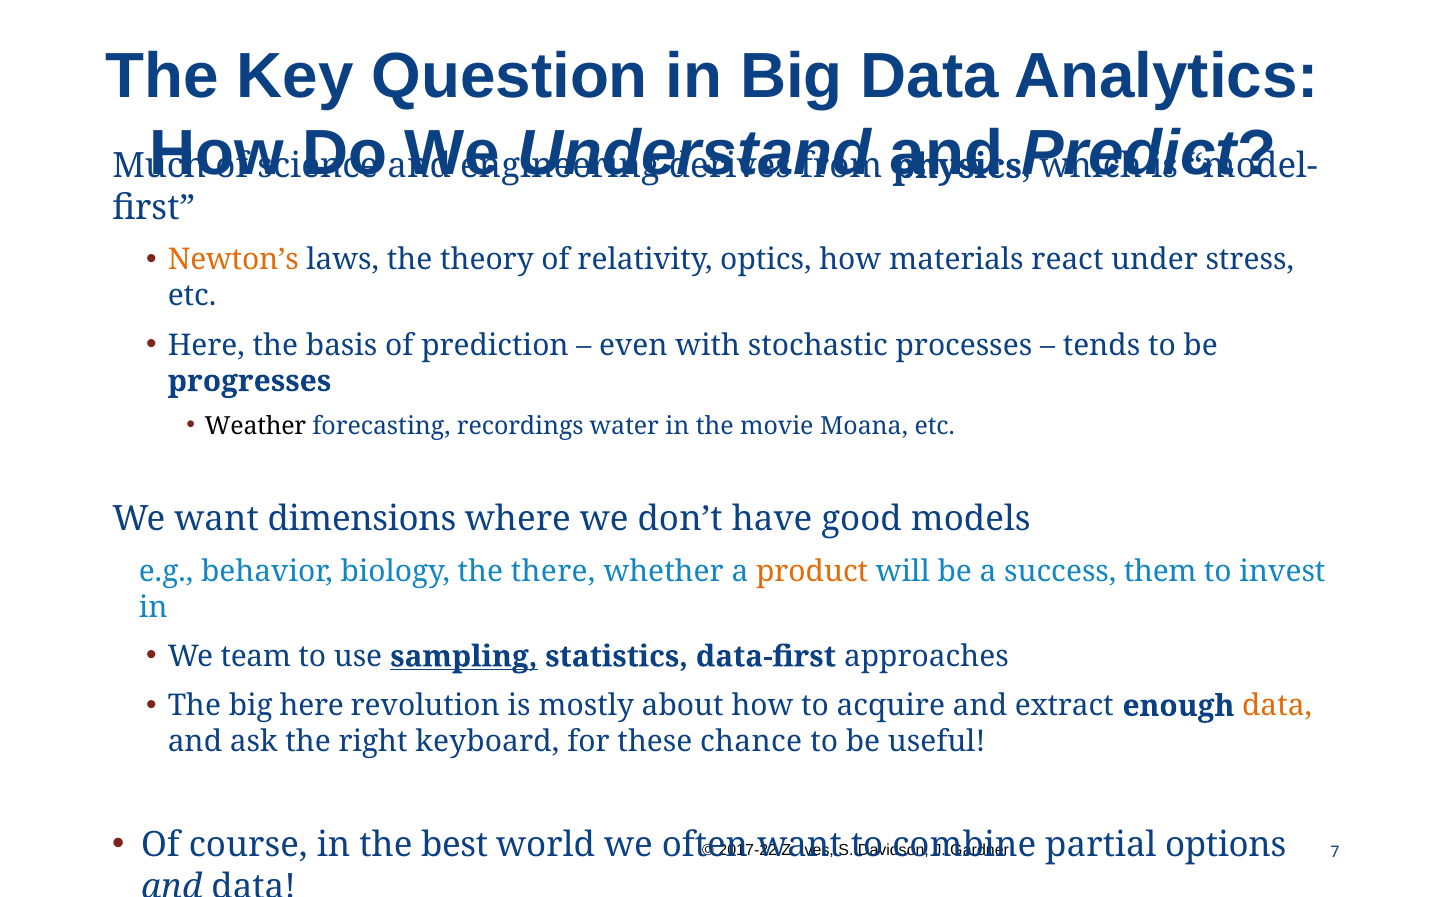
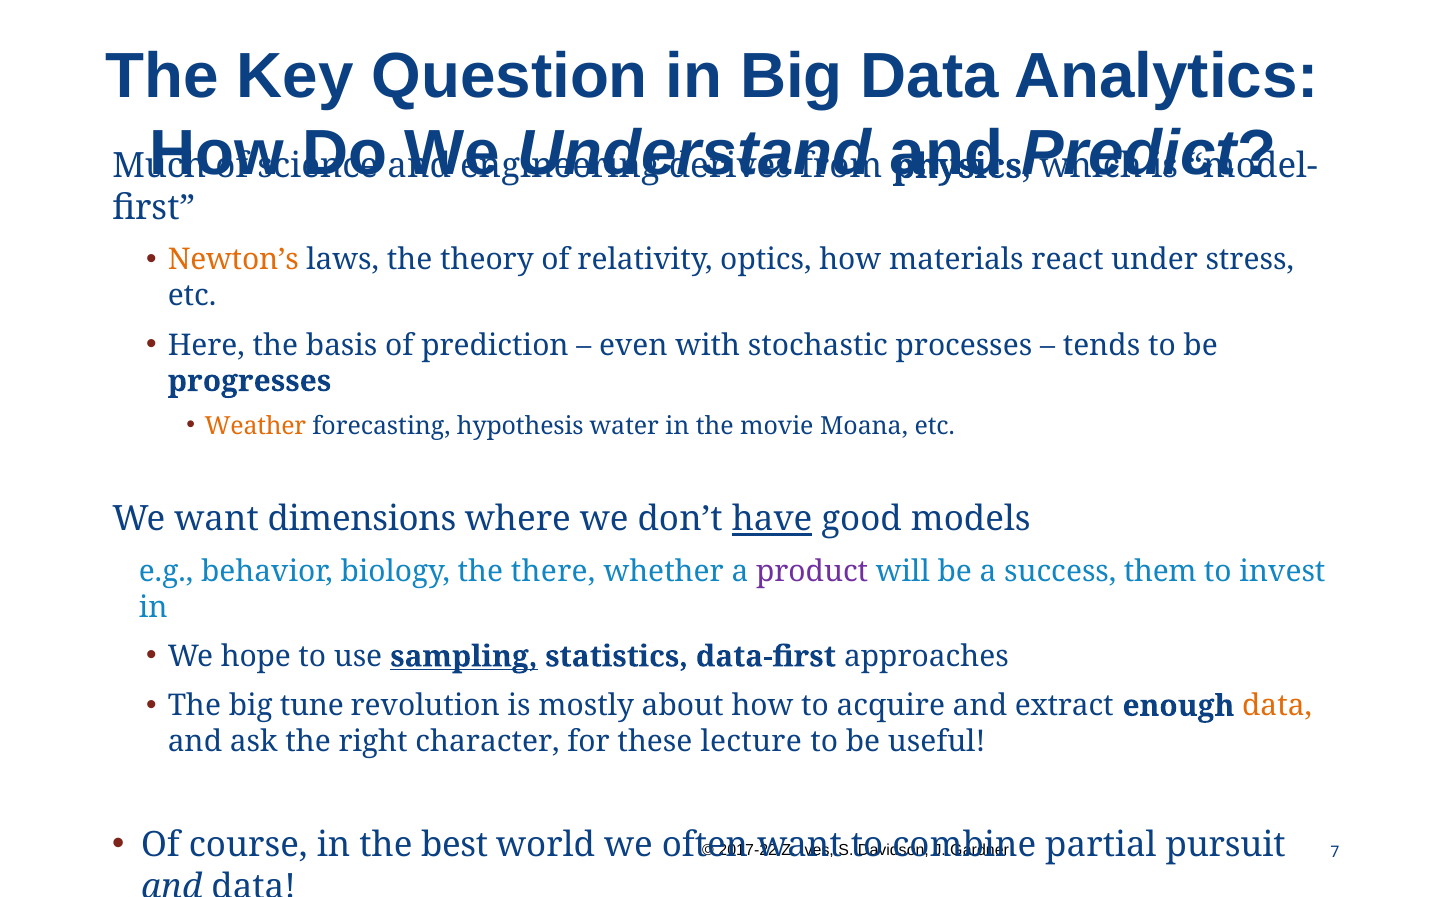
Weather colour: black -> orange (255, 426)
recordings: recordings -> hypothesis (520, 426)
have underline: none -> present (772, 519)
product colour: orange -> purple (812, 571)
team: team -> hope (256, 657)
big here: here -> tune (312, 706)
keyboard: keyboard -> character (488, 742)
chance: chance -> lecture (751, 742)
options: options -> pursuit (1226, 845)
